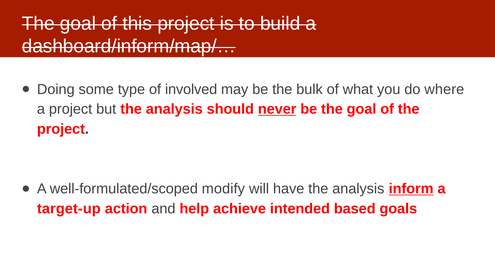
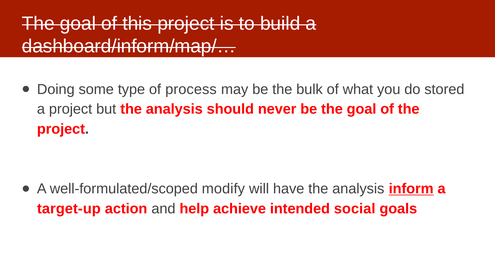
involved: involved -> process (191, 89)
where: where -> stored (444, 89)
never underline: present -> none (277, 109)
based: based -> social (355, 209)
